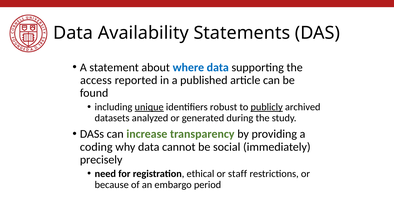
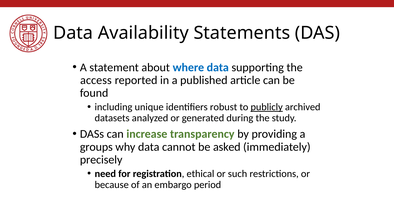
unique underline: present -> none (149, 107)
coding: coding -> groups (96, 147)
social: social -> asked (227, 147)
staff: staff -> such (238, 174)
